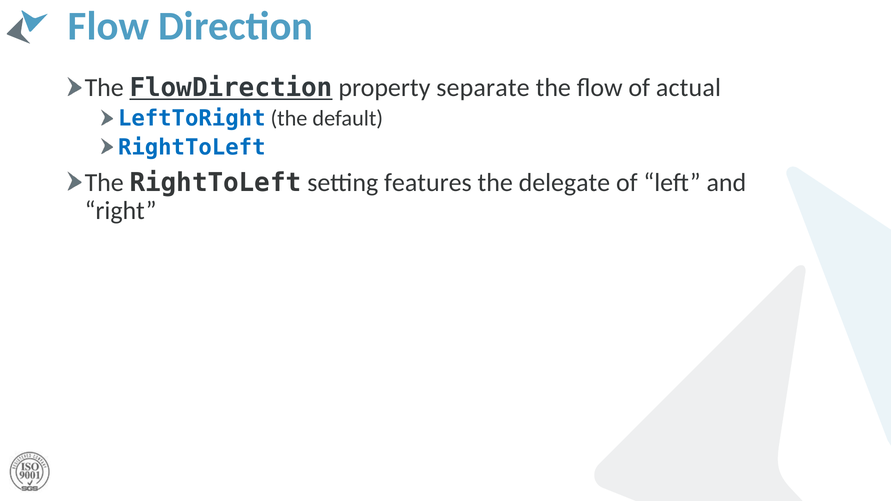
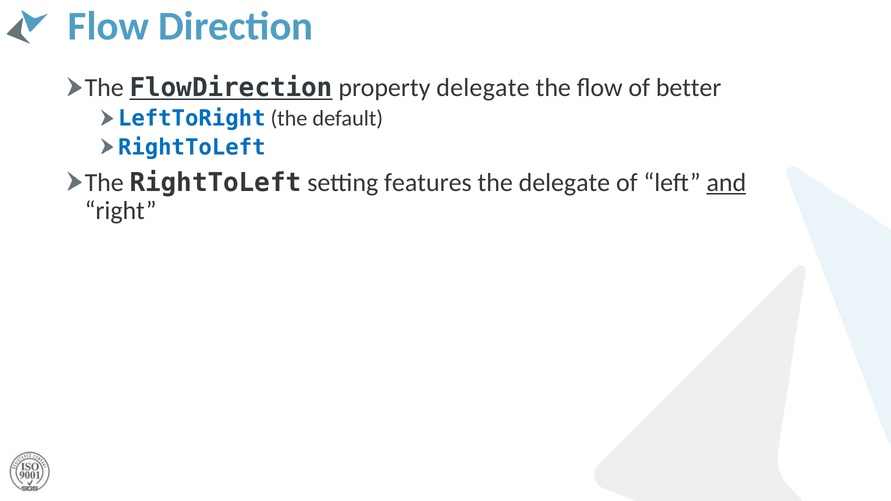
property separate: separate -> delegate (483, 88)
actual: actual -> better (689, 88)
and underline: none -> present (726, 183)
